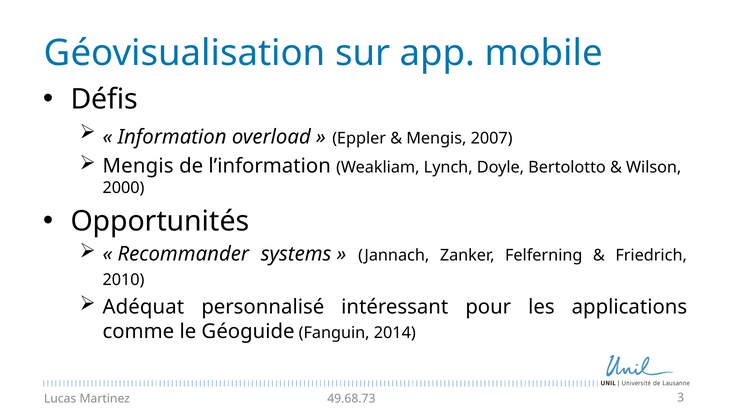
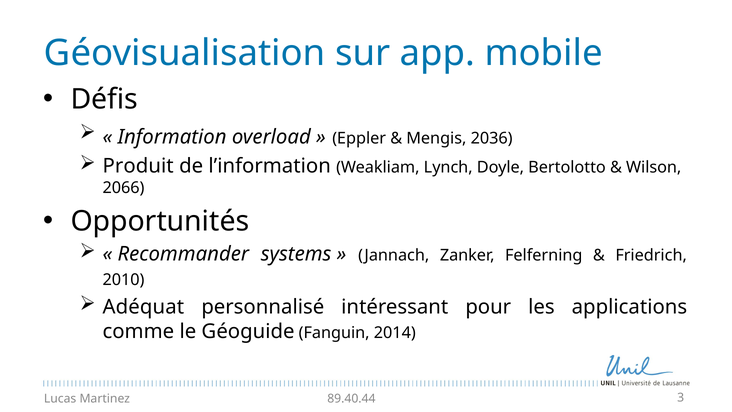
2007: 2007 -> 2036 (492, 138)
Mengis: Mengis -> Produit (138, 166)
2000: 2000 -> 2066 (124, 188)
49.68.73: 49.68.73 -> 89.40.44 (351, 399)
